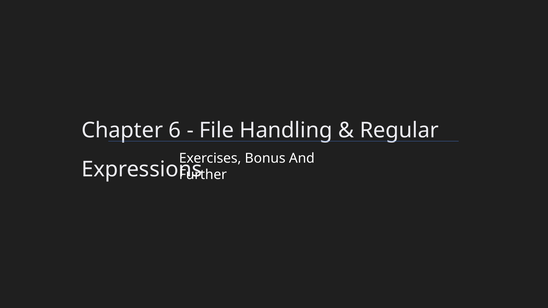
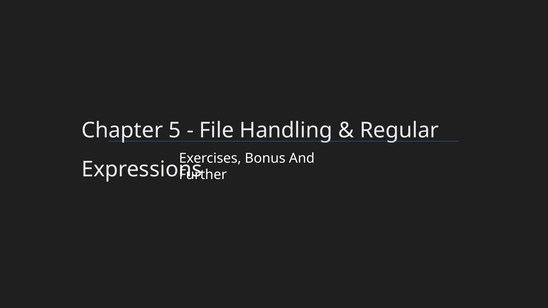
6: 6 -> 5 (175, 130)
